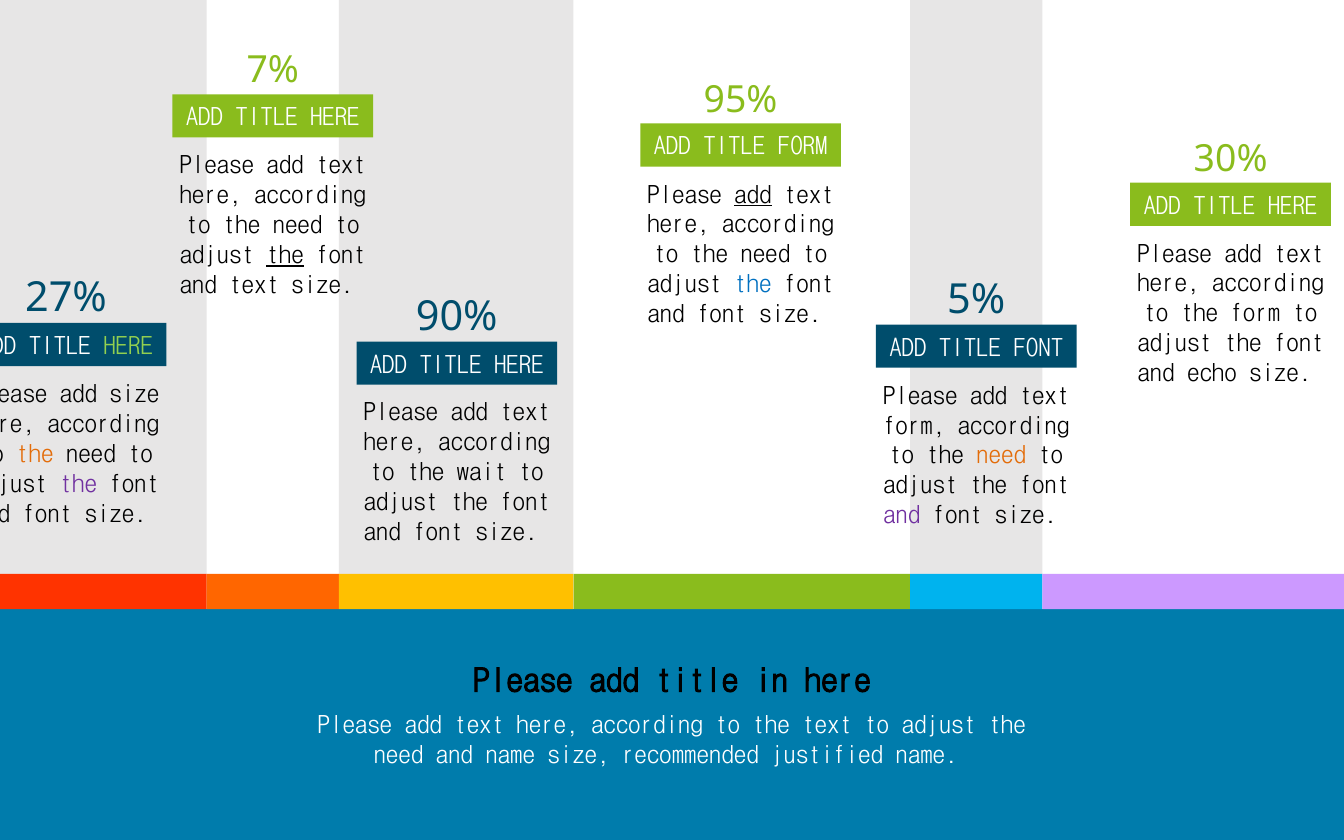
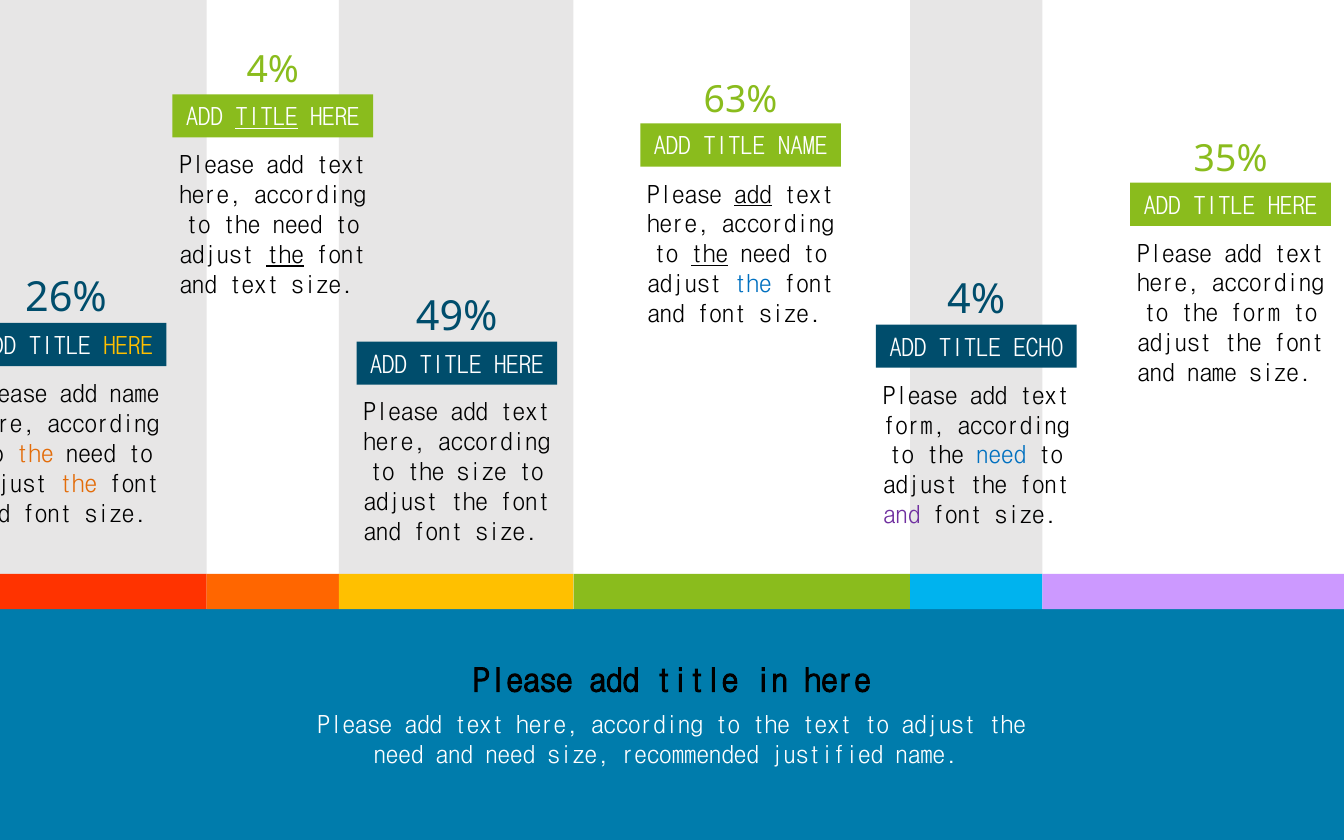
7%: 7% -> 4% (273, 71)
95%: 95% -> 63% (741, 100)
TITLE underline: none -> present (267, 118)
TITLE FORM: FORM -> NAME (803, 147)
30%: 30% -> 35% (1231, 159)
the underline: none -> present (709, 255)
27%: 27% -> 26% (66, 298)
5%: 5% -> 4% (976, 300)
90%: 90% -> 49% (457, 317)
HERE colour: light green -> yellow (128, 346)
TITLE FONT: FONT -> ECHO (1038, 348)
and echo: echo -> name (1212, 373)
add size: size -> name (134, 394)
need colour: orange -> blue (1001, 456)
the wait: wait -> size (482, 473)
the colour: purple -> orange (78, 484)
and name: name -> need (510, 755)
